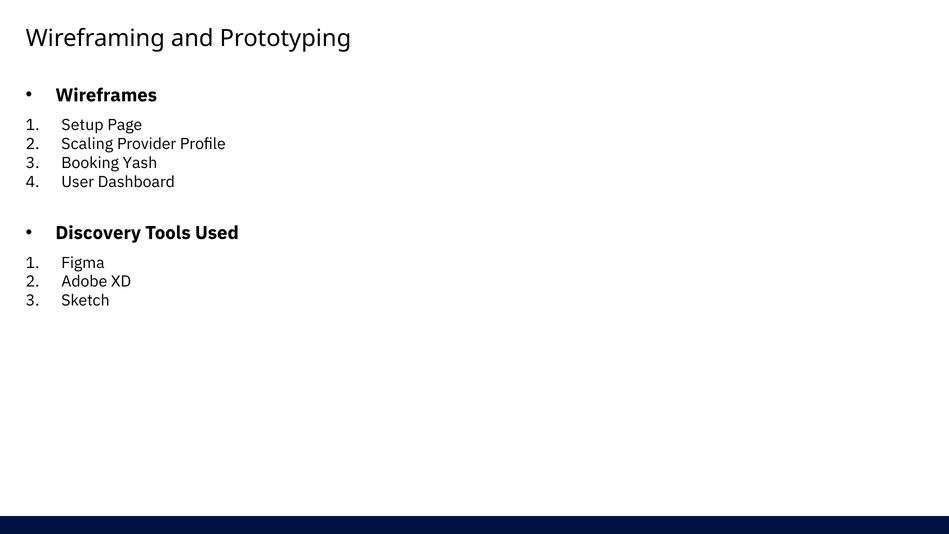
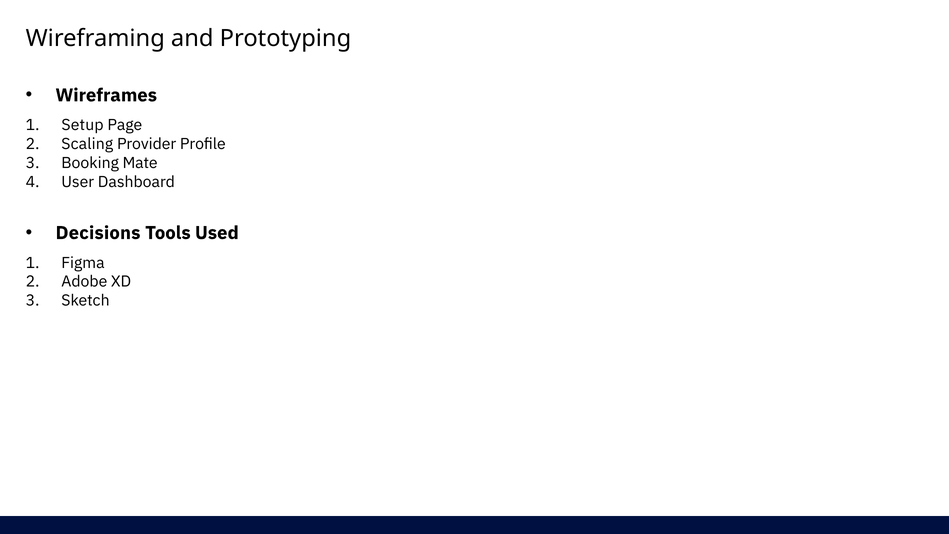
Yash: Yash -> Mate (140, 163)
Discovery: Discovery -> Decisions (98, 233)
